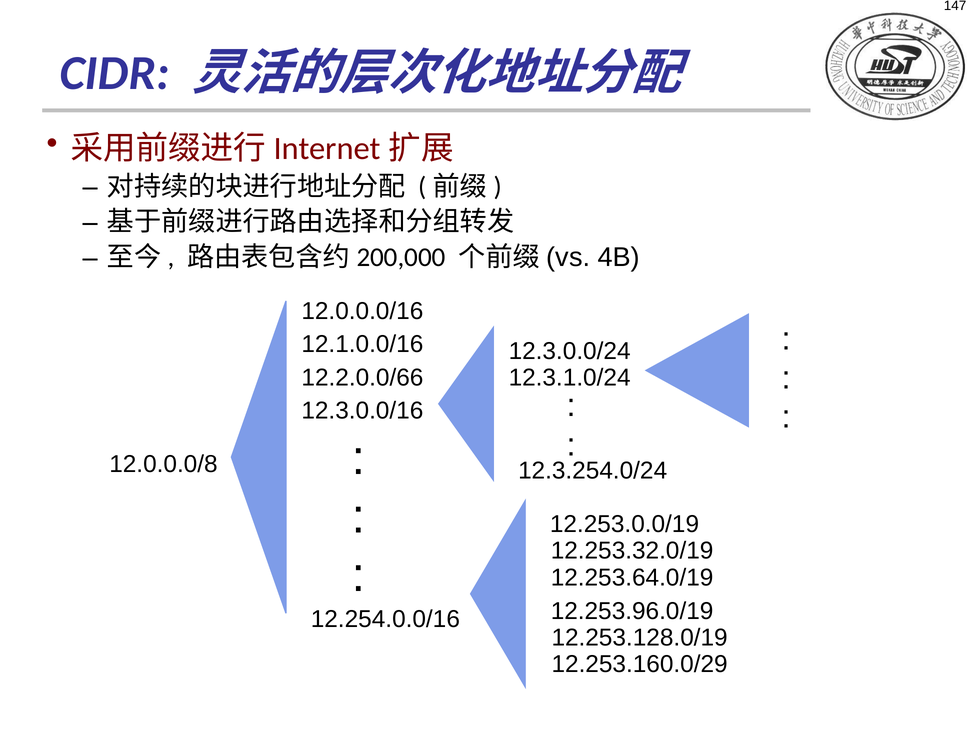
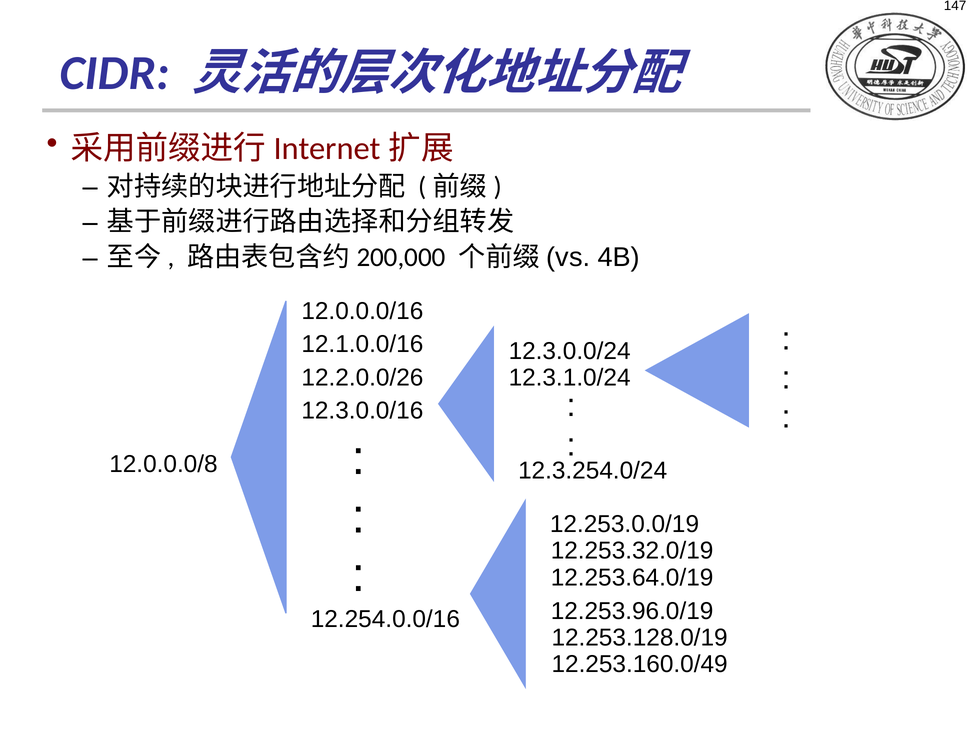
12.2.0.0/66: 12.2.0.0/66 -> 12.2.0.0/26 (362, 378)
12.253.160.0/29: 12.253.160.0/29 -> 12.253.160.0/49 (640, 664)
